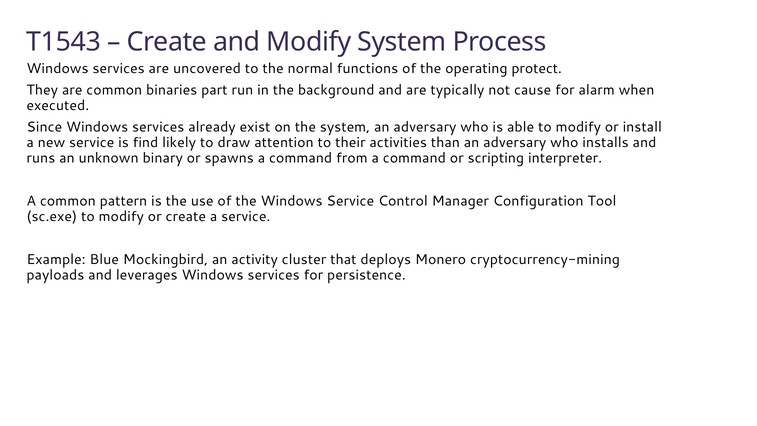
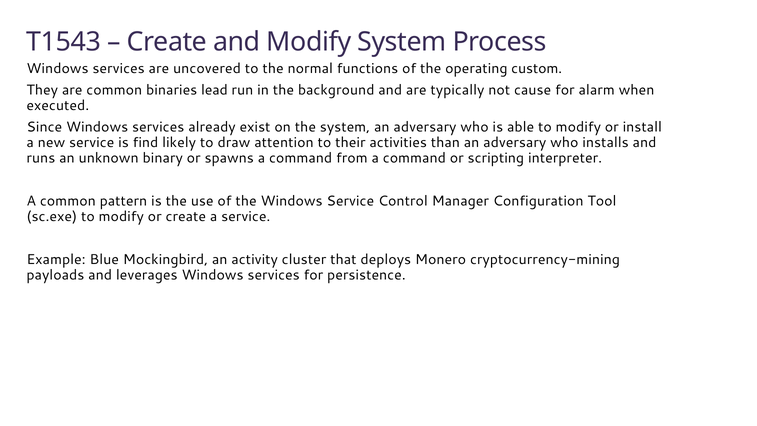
protect: protect -> custom (537, 68)
part: part -> lead (214, 90)
